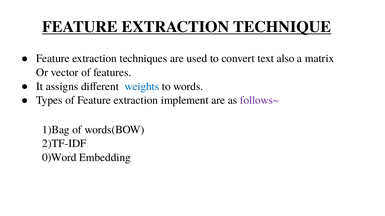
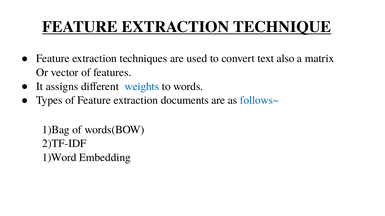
implement: implement -> documents (185, 100)
follows~ colour: purple -> blue (259, 100)
0)Word: 0)Word -> 1)Word (59, 158)
